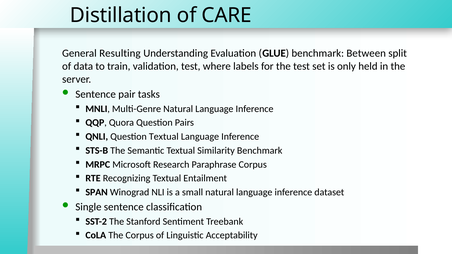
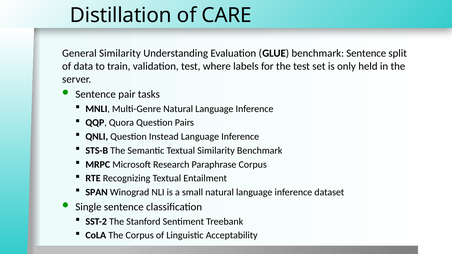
General Resulting: Resulting -> Similarity (120, 53)
benchmark Between: Between -> Sentence (366, 53)
Question Textual: Textual -> Instead (164, 137)
